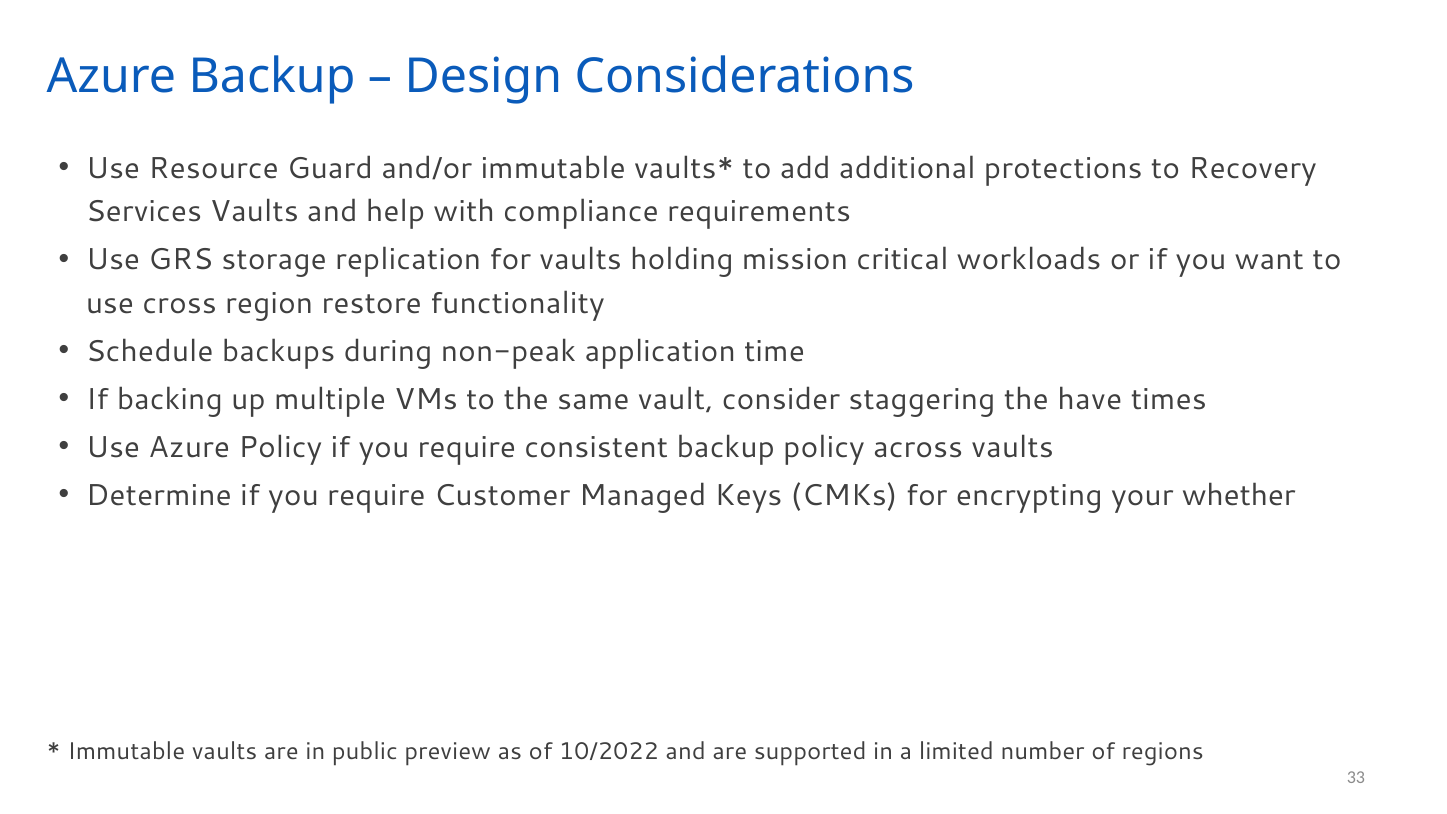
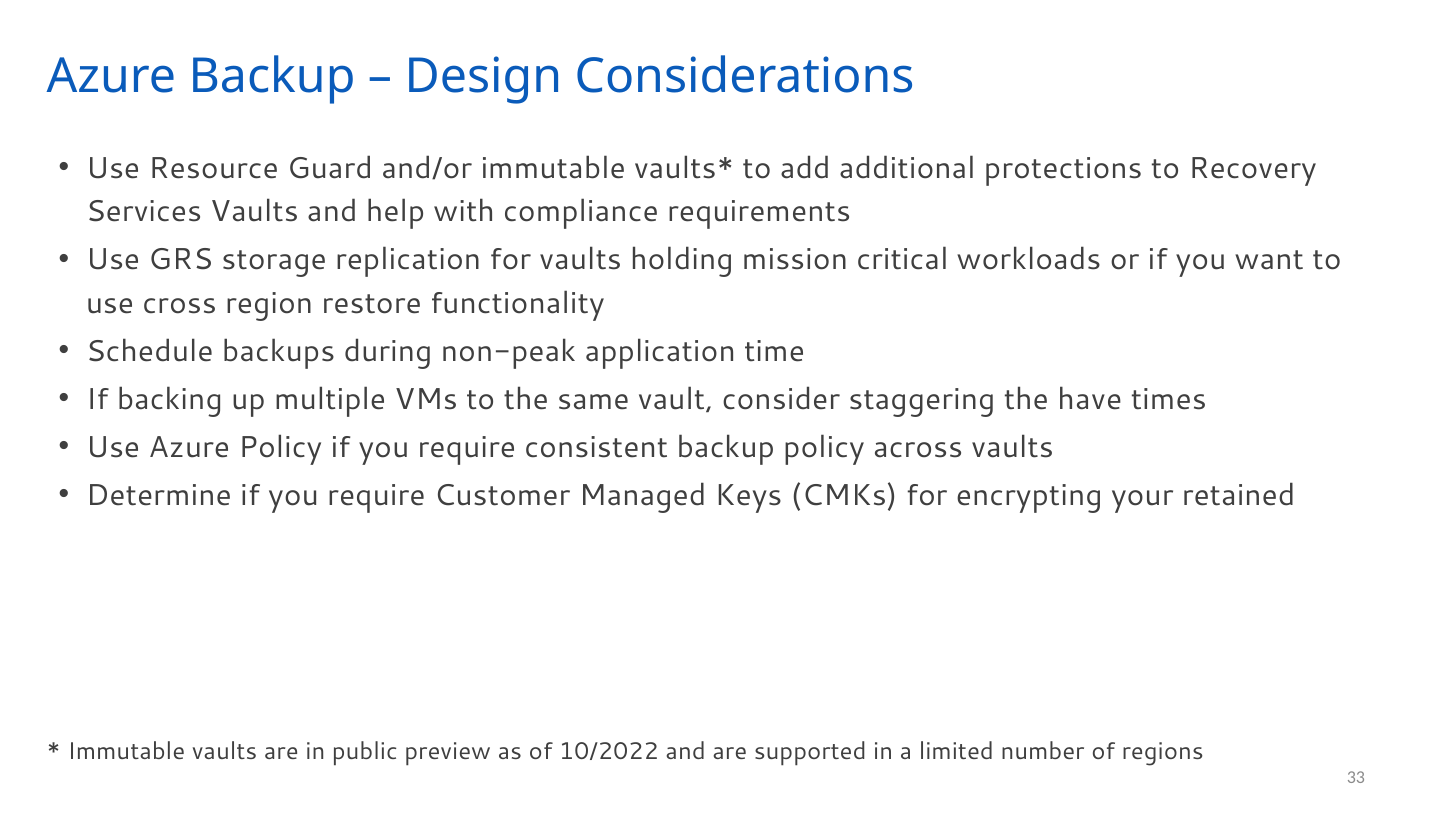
whether: whether -> retained (1239, 495)
